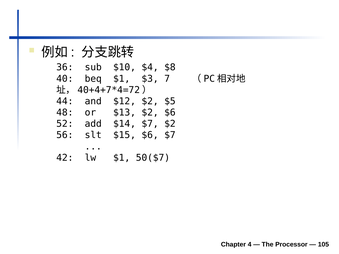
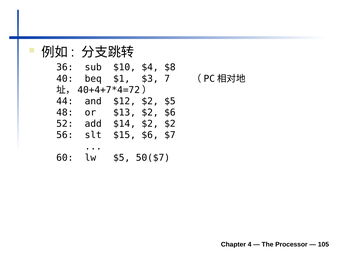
$14 $7: $7 -> $2 (150, 124)
42: 42 -> 60 (65, 158)
lw $1: $1 -> $5 (122, 158)
